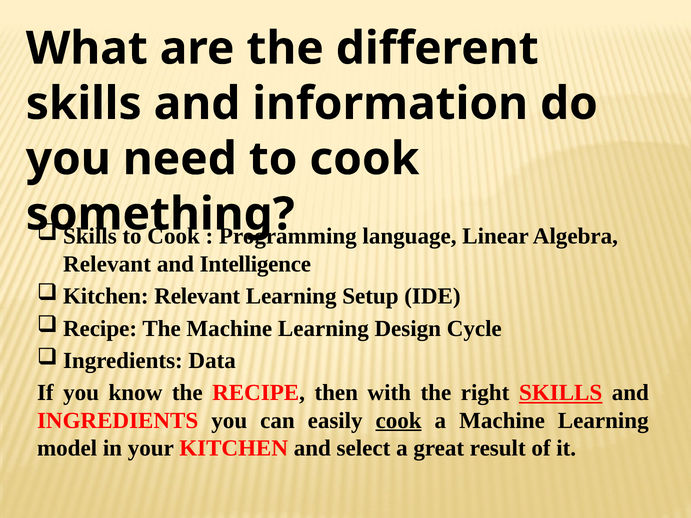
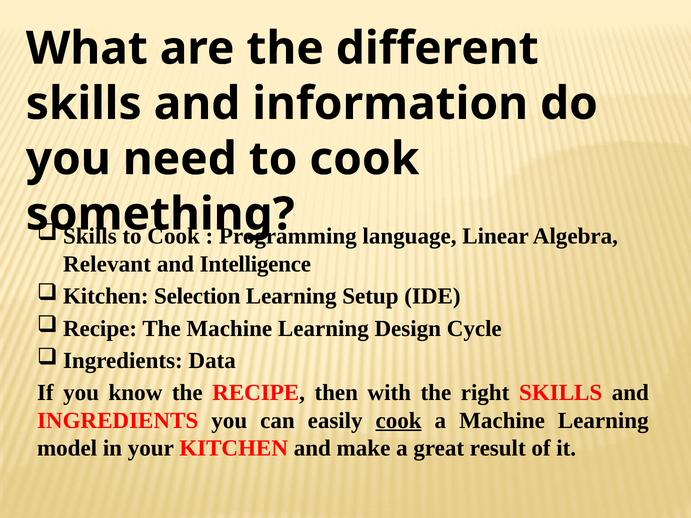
Relevant: Relevant -> Selection (197, 296)
SKILLS underline: present -> none (561, 393)
select: select -> make (363, 448)
